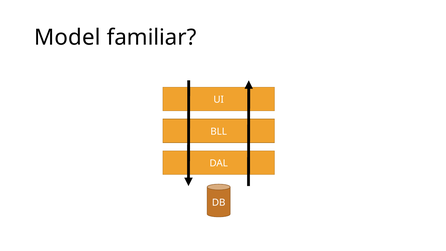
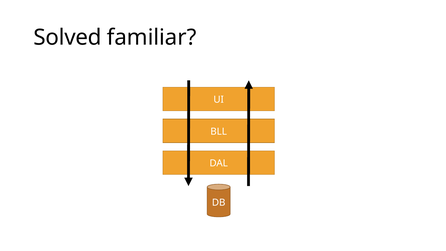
Model: Model -> Solved (68, 37)
